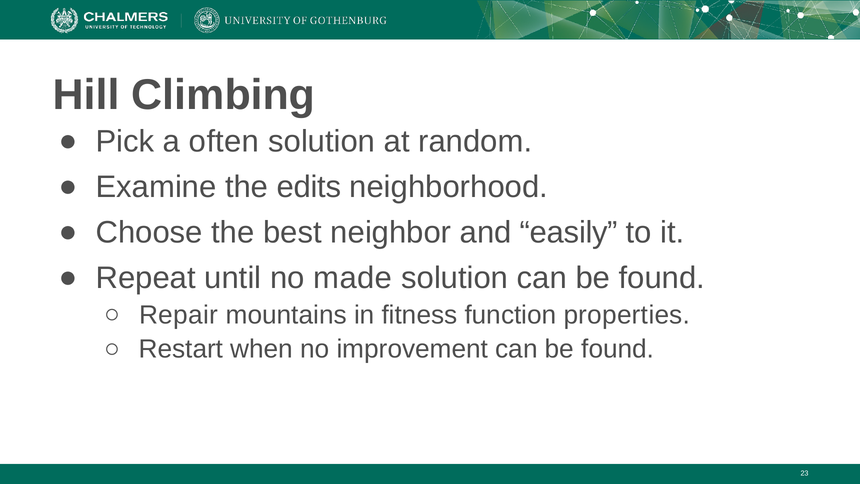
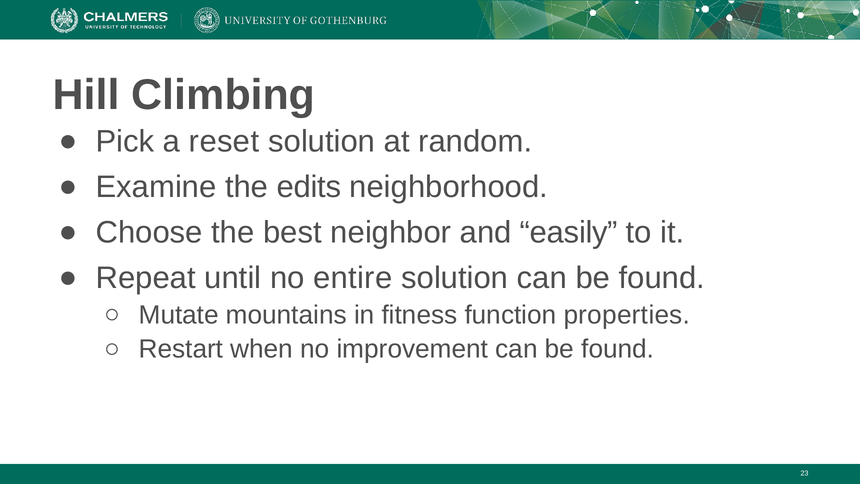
often: often -> reset (224, 141)
made: made -> entire (353, 278)
Repair: Repair -> Mutate (179, 315)
